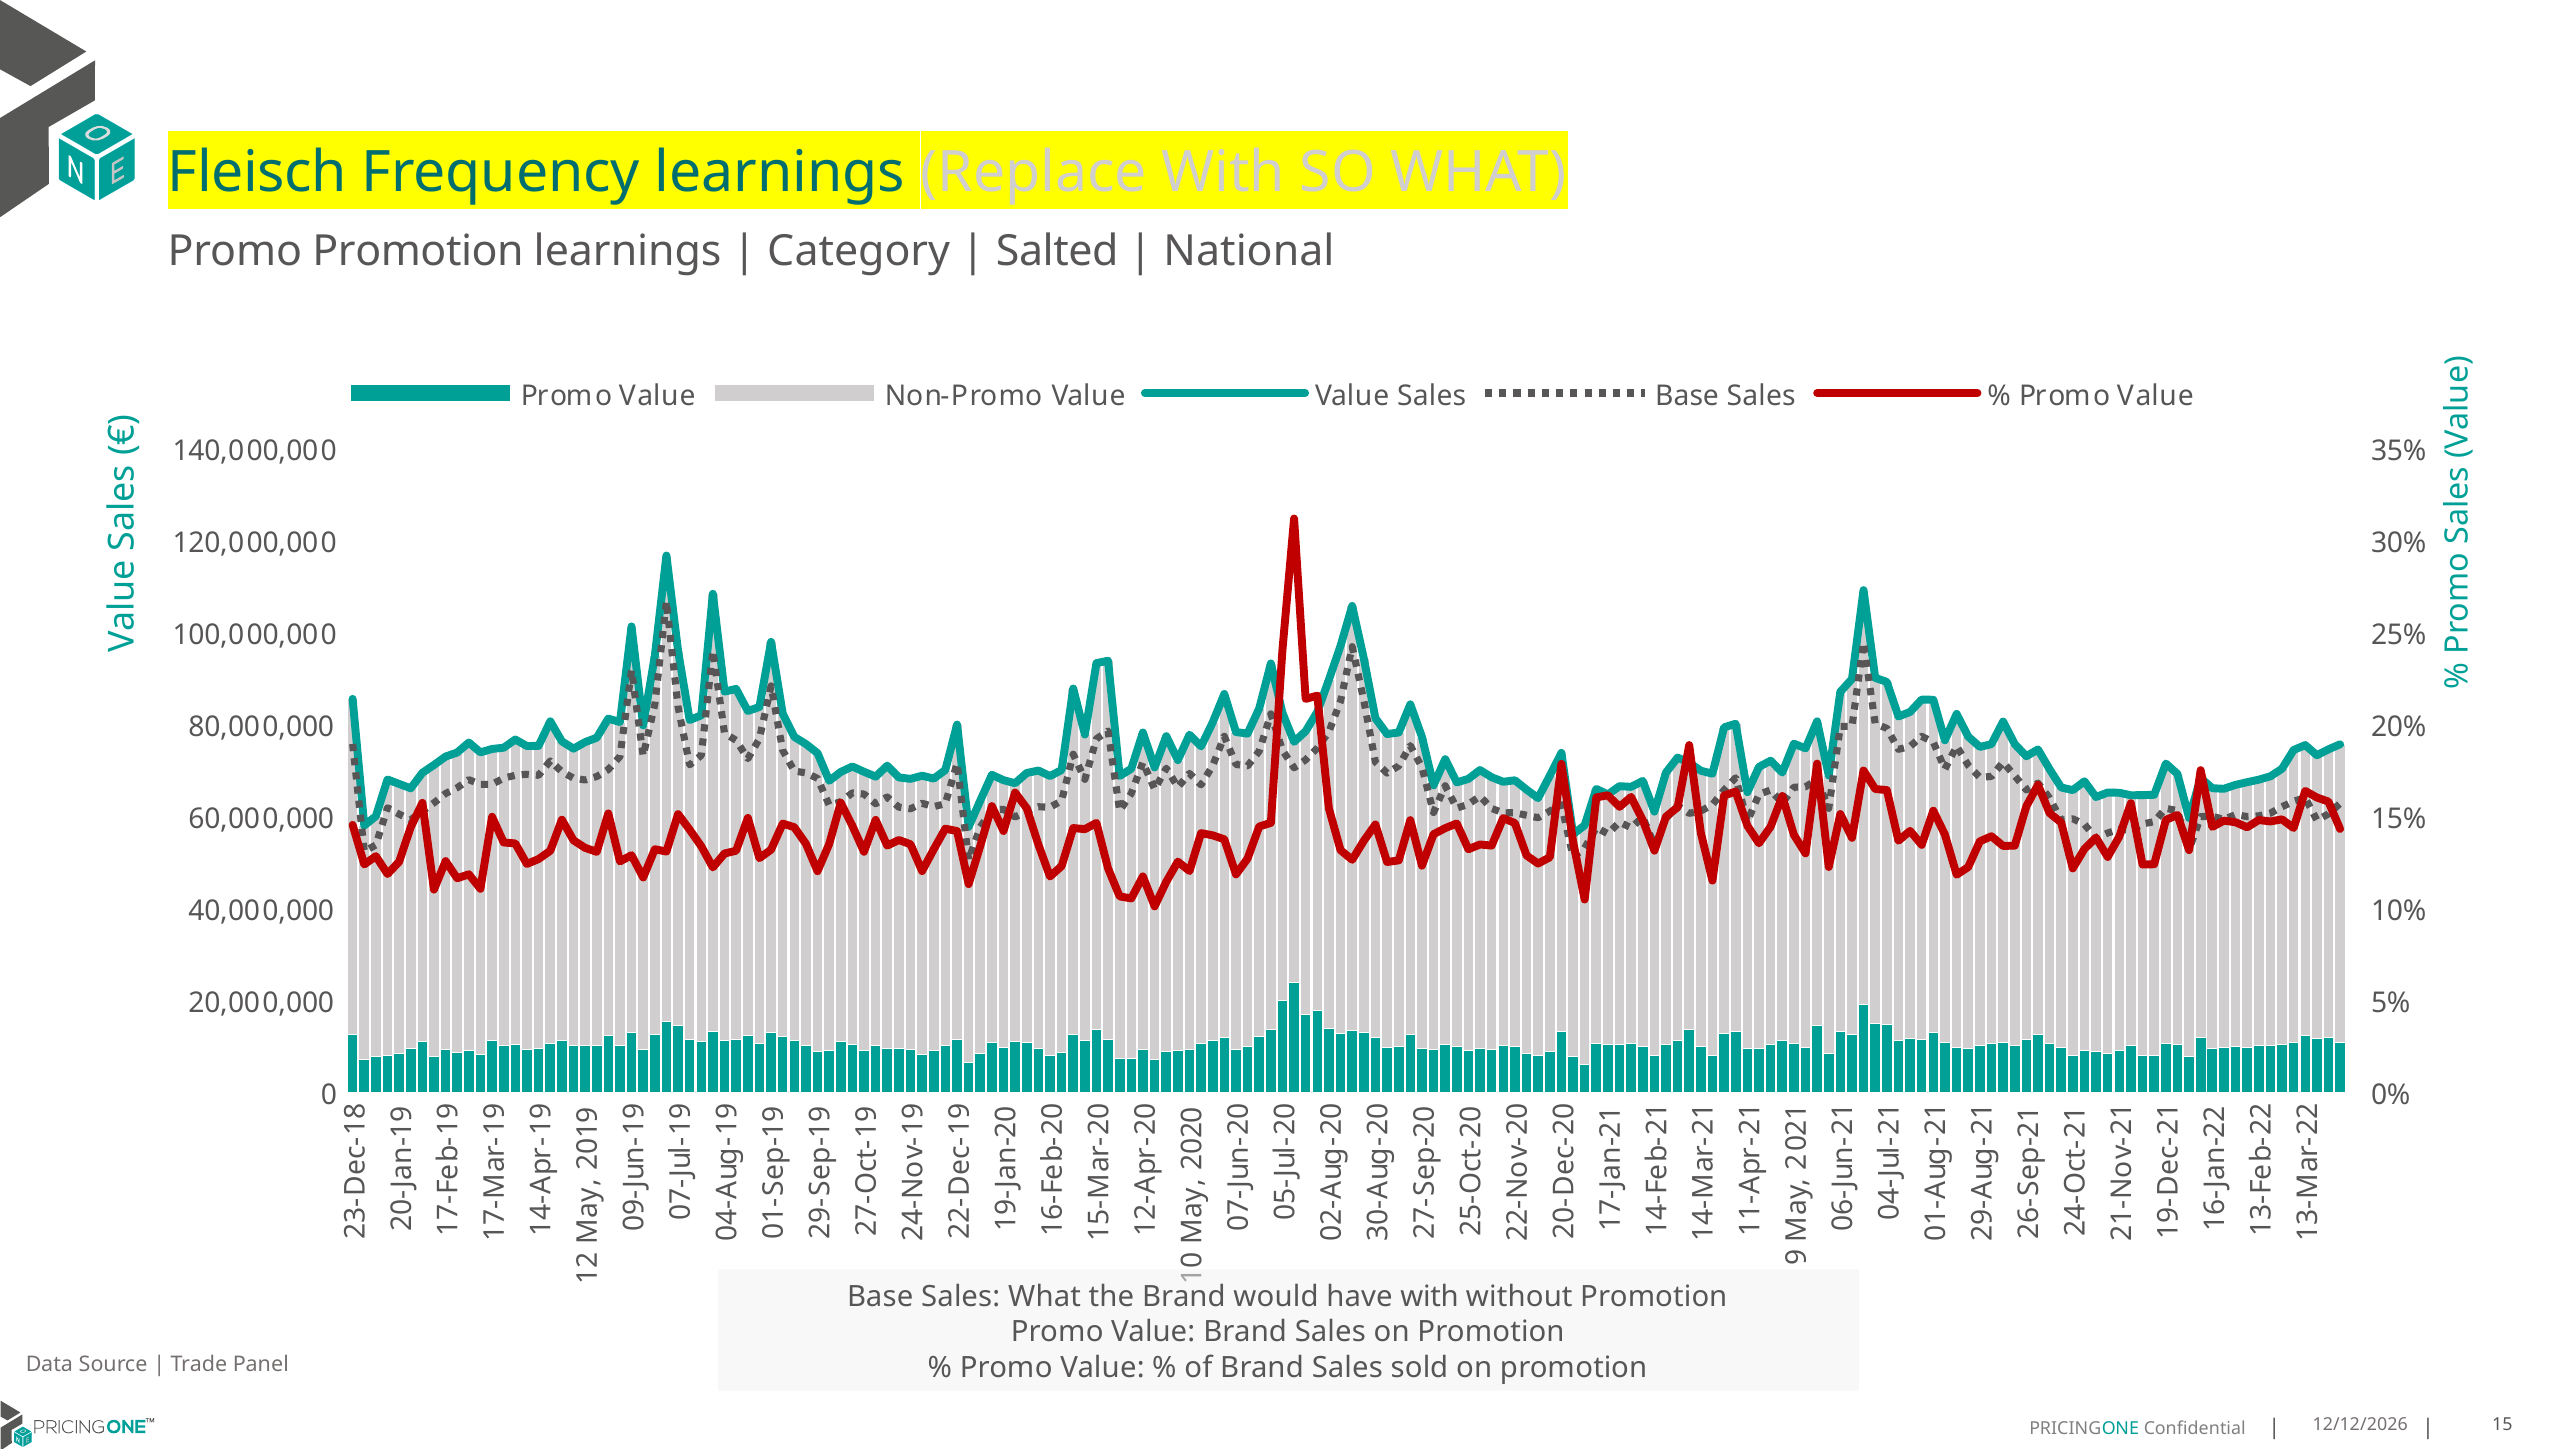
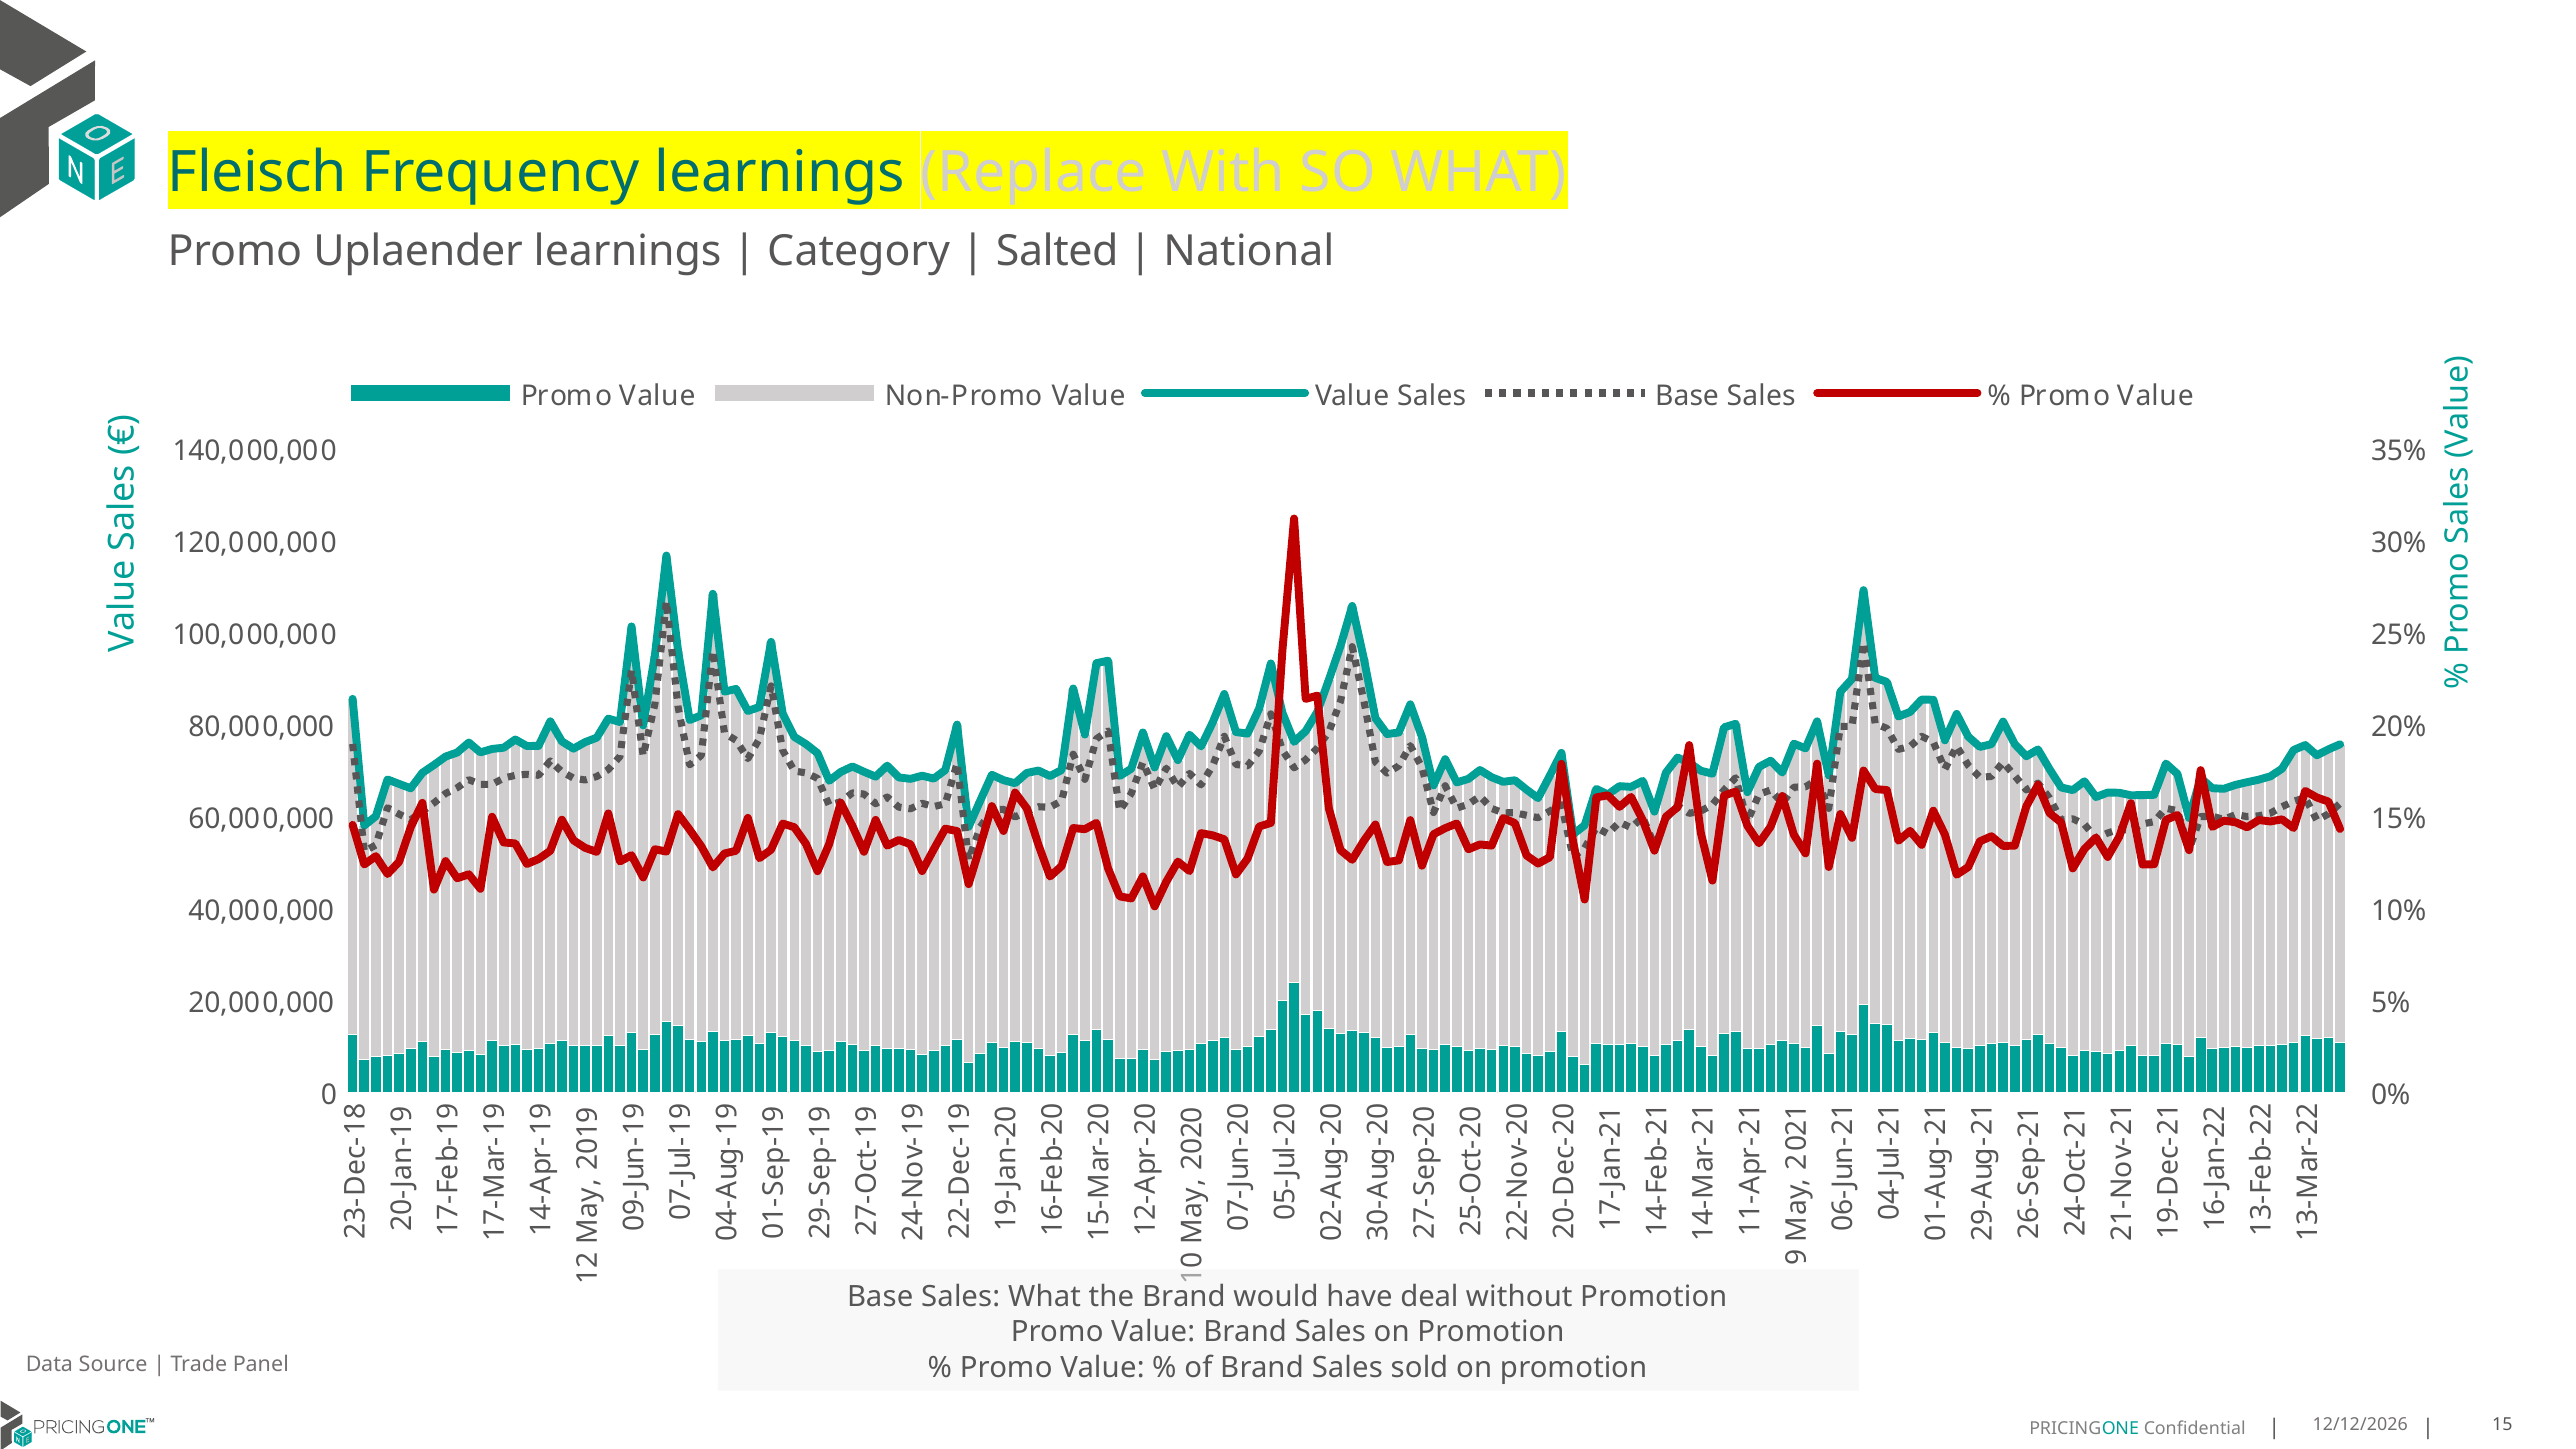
Promo Promotion: Promotion -> Uplaender (418, 251)
have with: with -> deal (1429, 1297)
